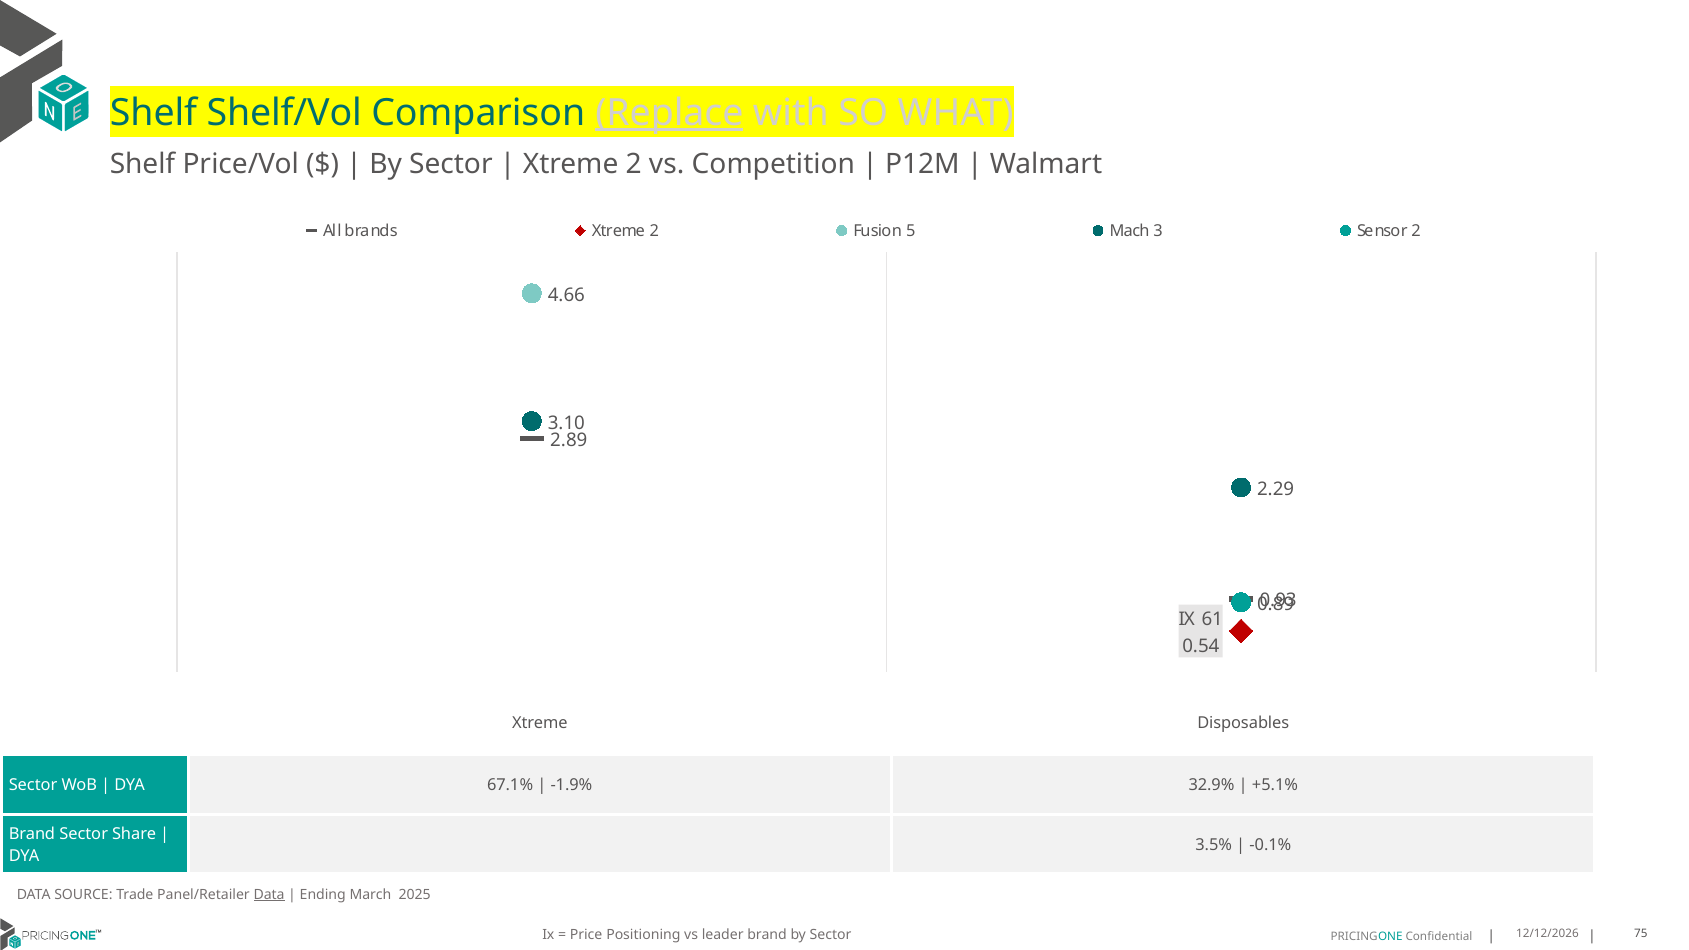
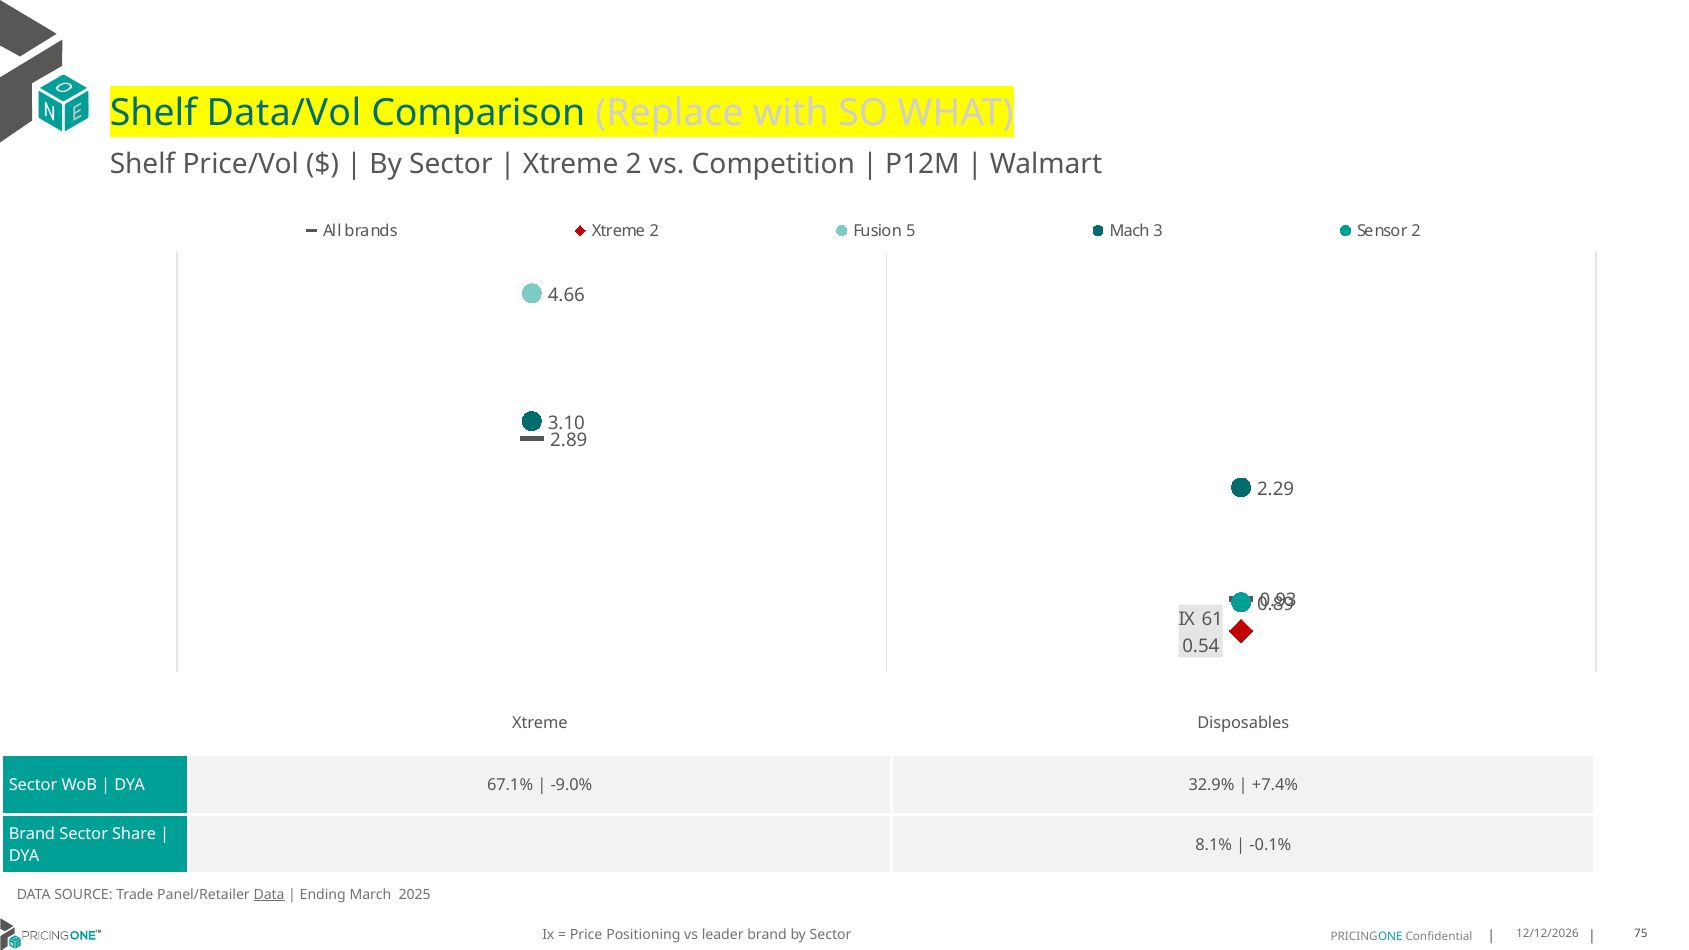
Shelf/Vol: Shelf/Vol -> Data/Vol (284, 114)
Replace underline: present -> none (669, 114)
-1.9%: -1.9% -> -9.0% (571, 785)
+5.1%: +5.1% -> +7.4% (1275, 785)
3.5%: 3.5% -> 8.1% (1214, 845)
